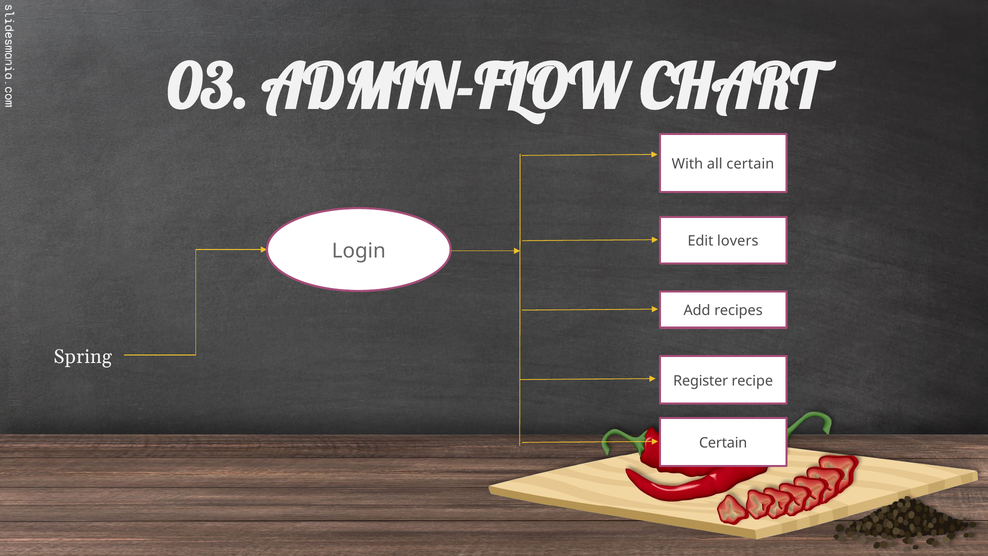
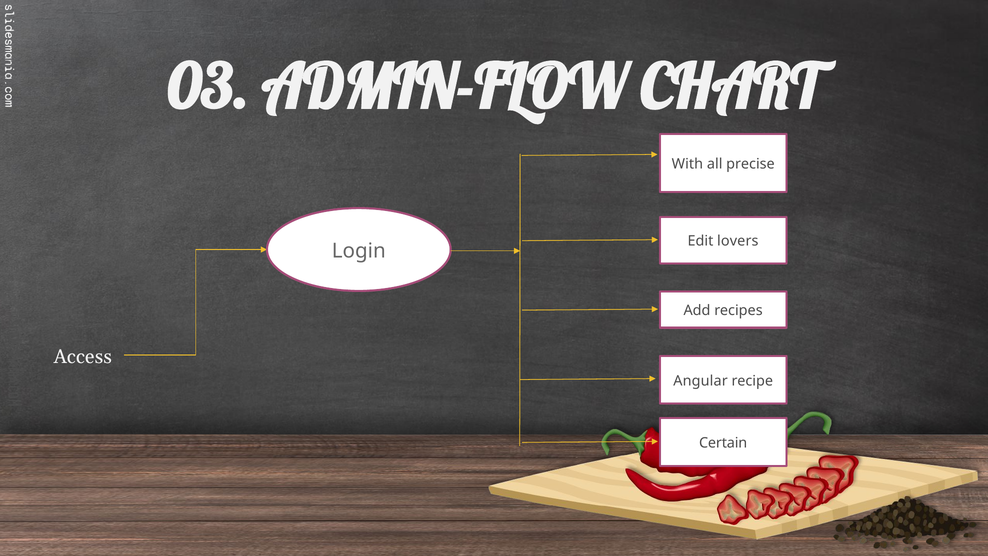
all certain: certain -> precise (750, 164)
Spring: Spring -> Access (83, 356)
Register: Register -> Angular (701, 381)
